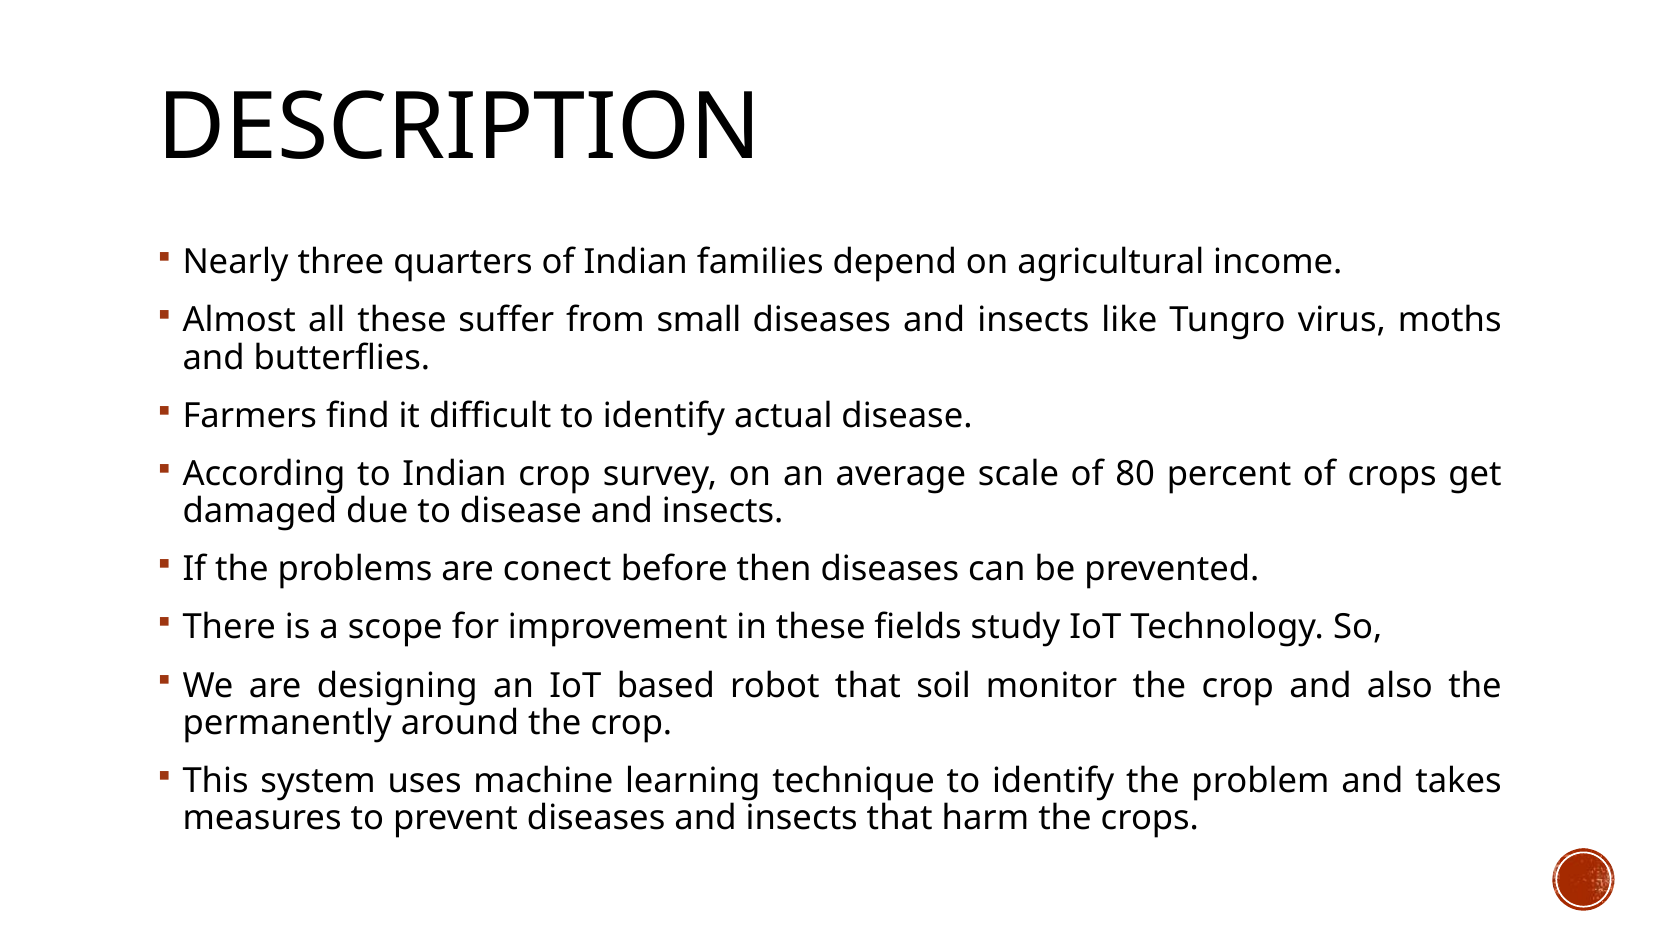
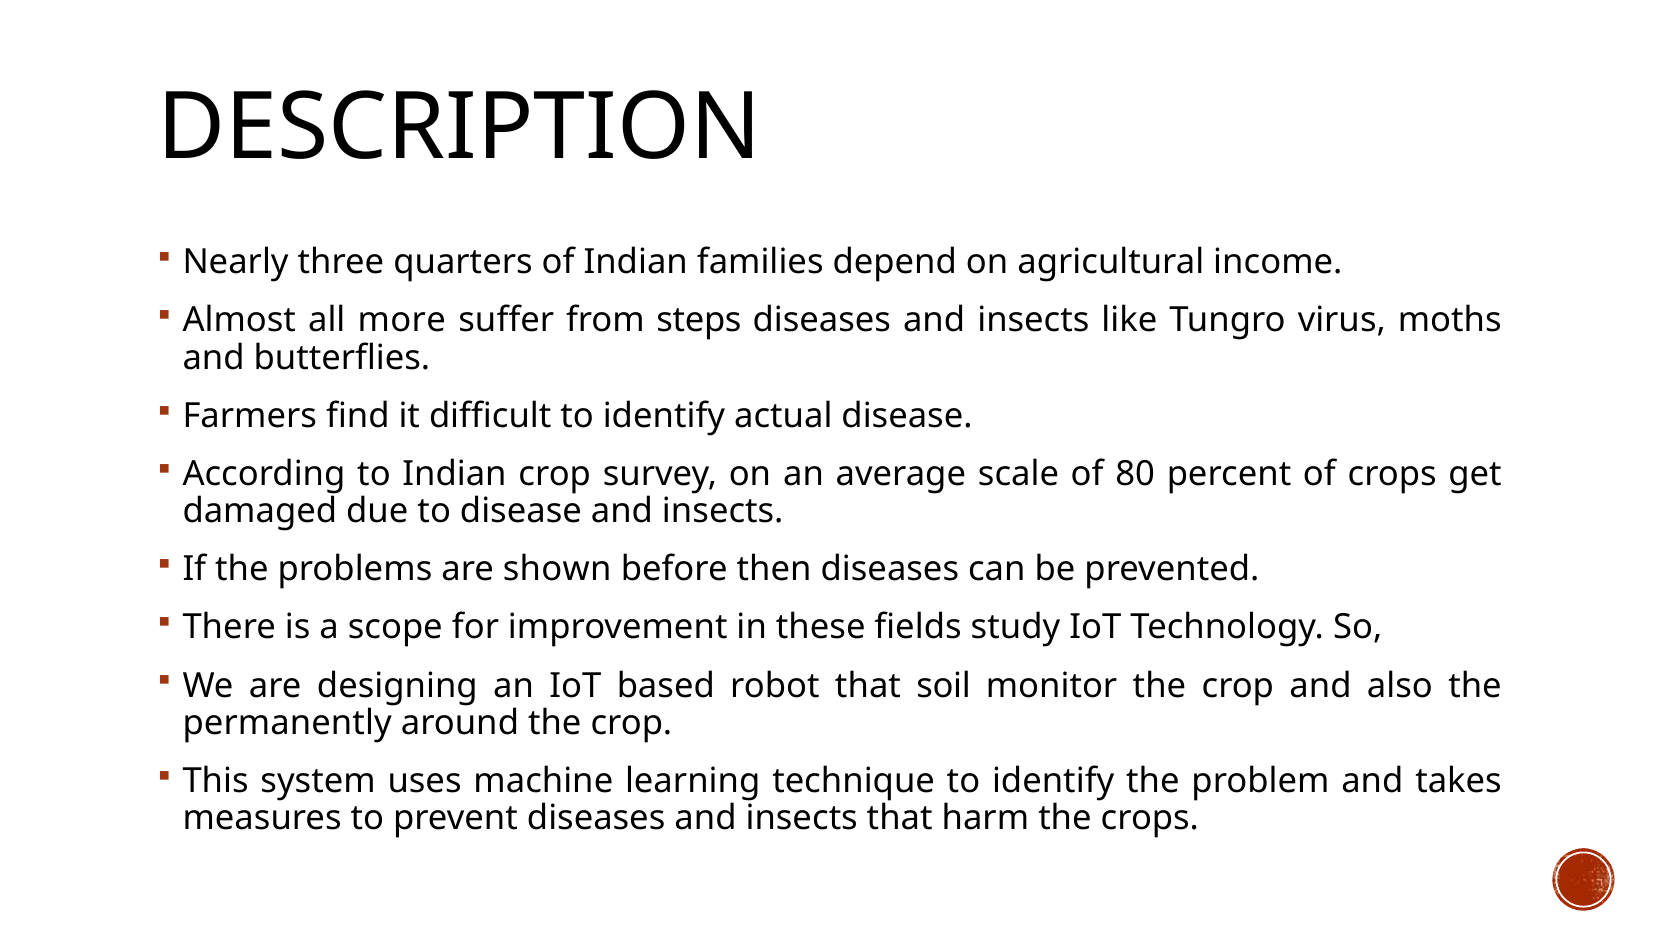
all these: these -> more (402, 320)
small: small -> steps (699, 320)
conect: conect -> shown (557, 569)
